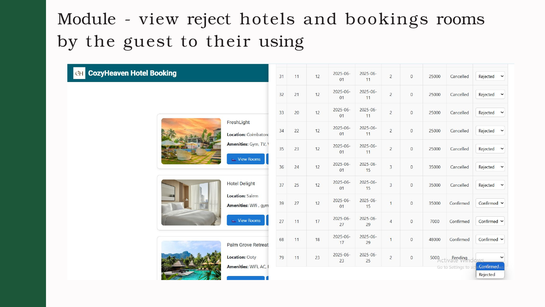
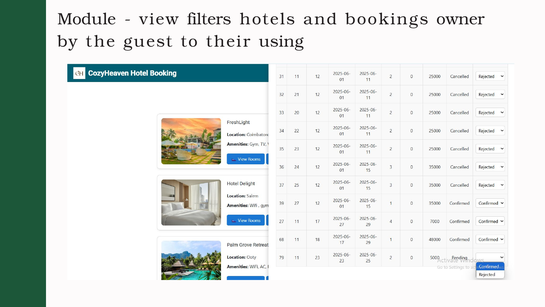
reject: reject -> filters (209, 19)
rooms: rooms -> owner (461, 19)
